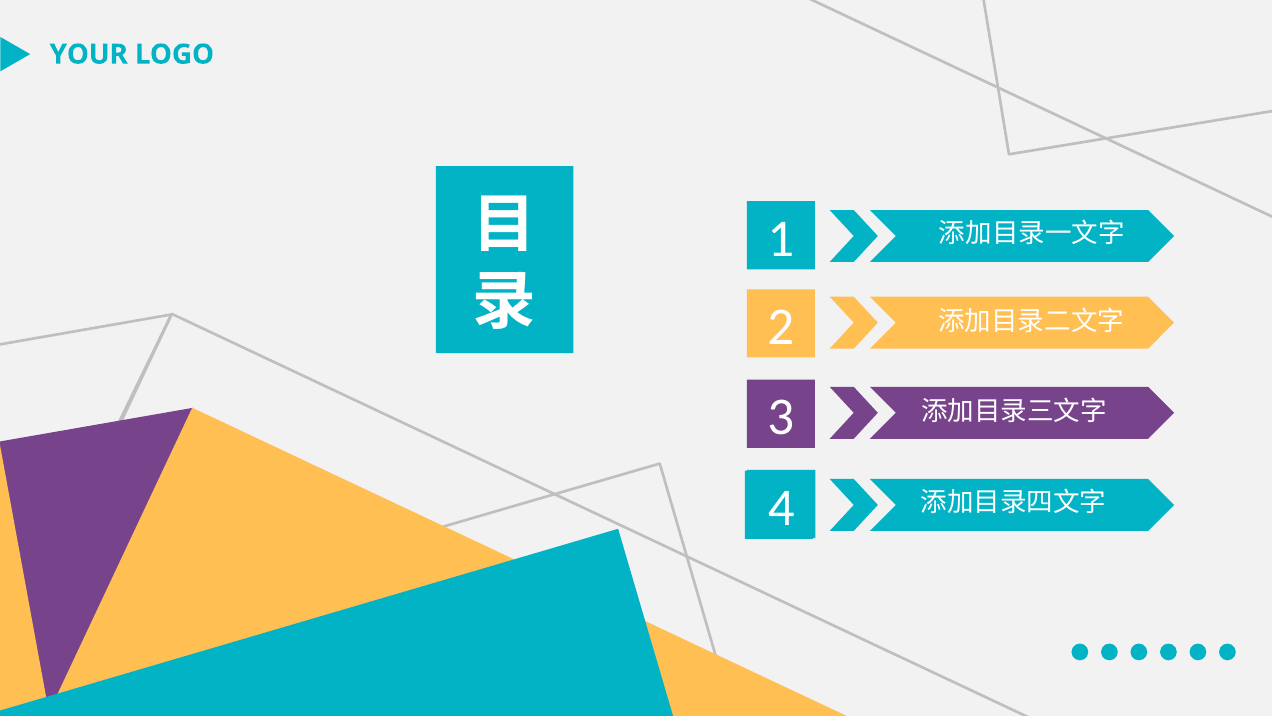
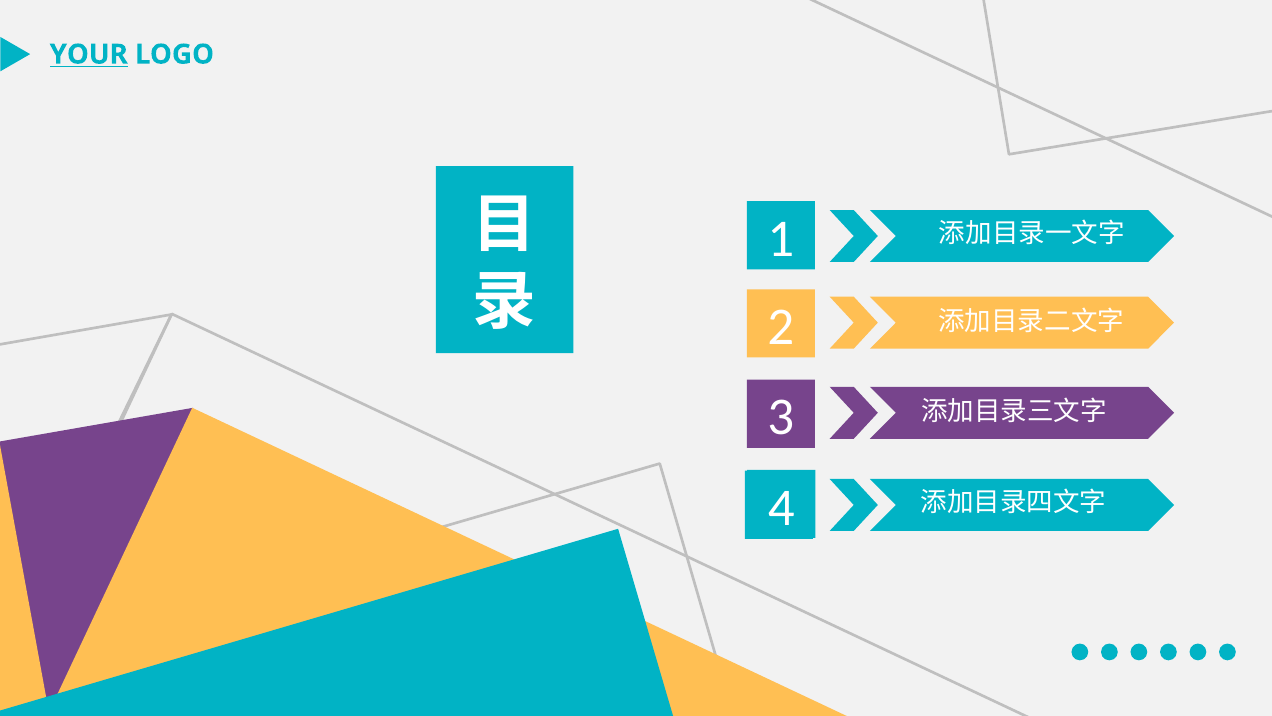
YOUR underline: none -> present (89, 54)
